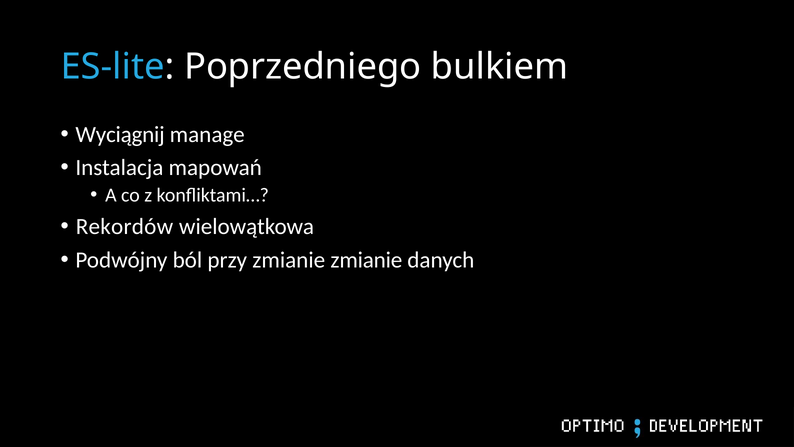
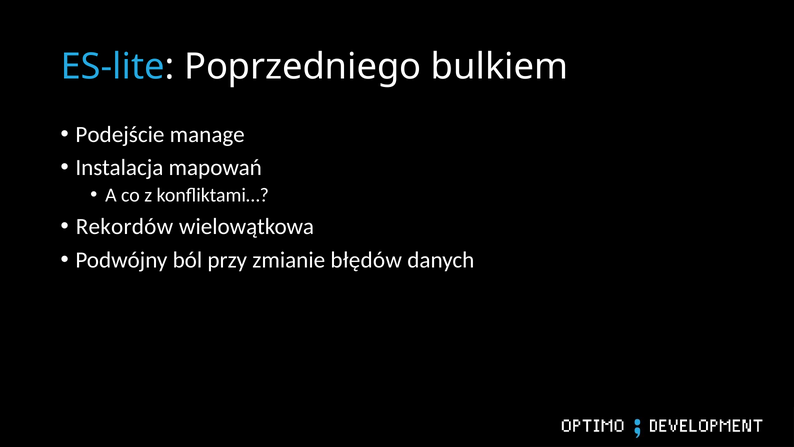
Wyciągnij: Wyciągnij -> Podejście (120, 134)
zmianie zmianie: zmianie -> błędów (366, 260)
